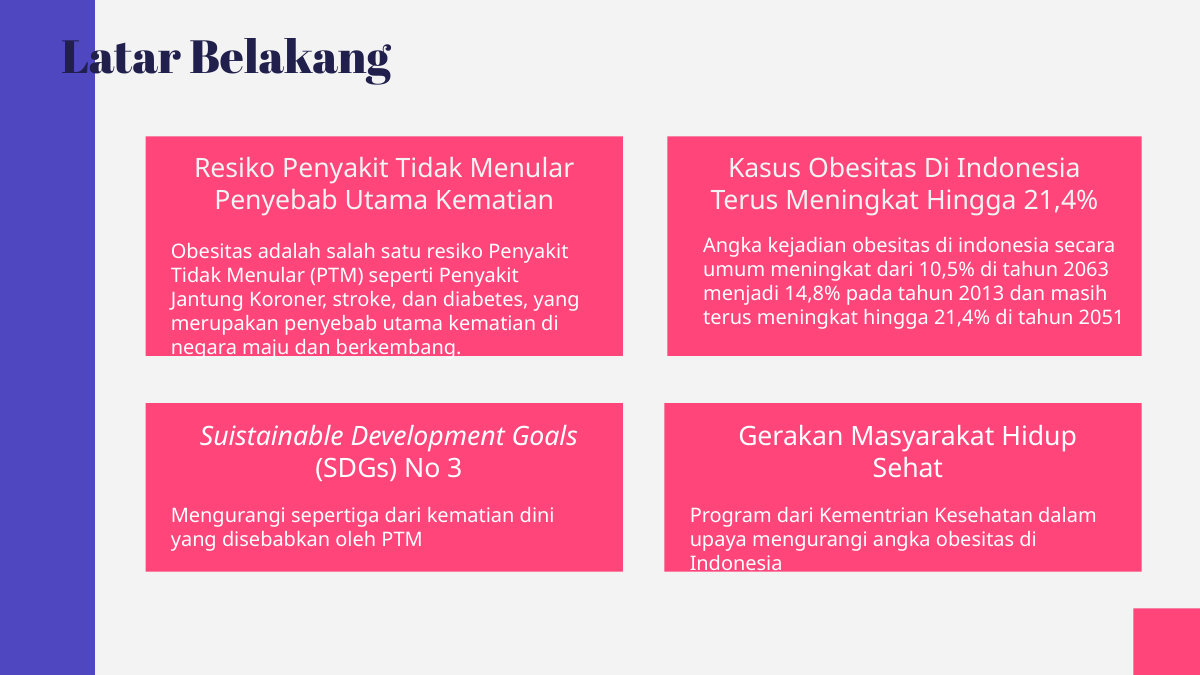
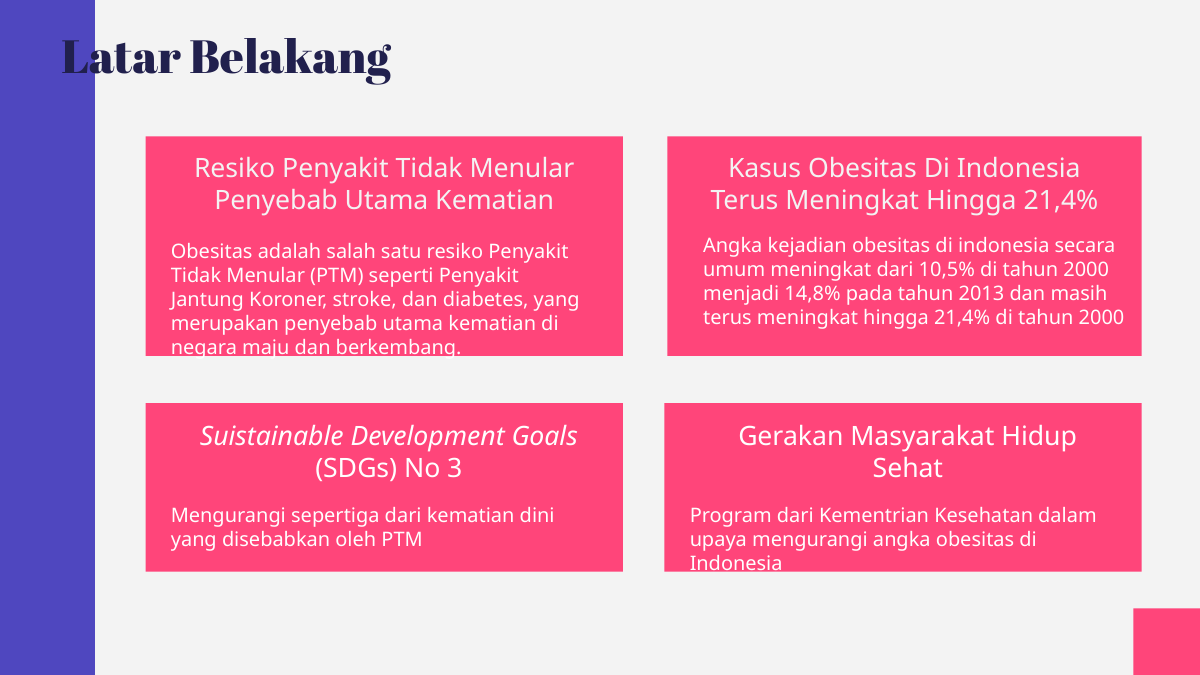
10,5% di tahun 2063: 2063 -> 2000 (1086, 270)
21,4% di tahun 2051: 2051 -> 2000 (1102, 318)
